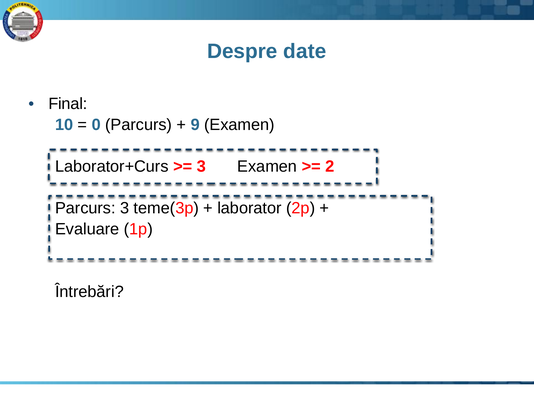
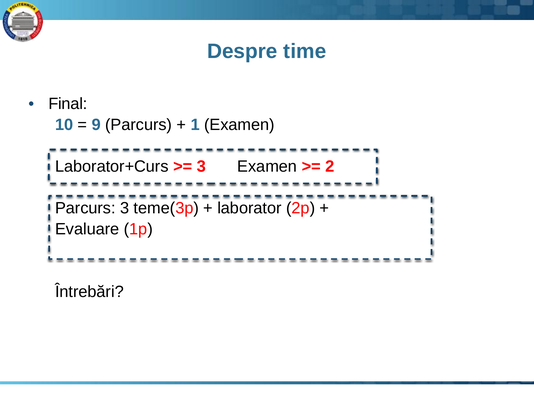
date: date -> time (305, 51)
0: 0 -> 9 (96, 125)
9: 9 -> 1 (195, 125)
